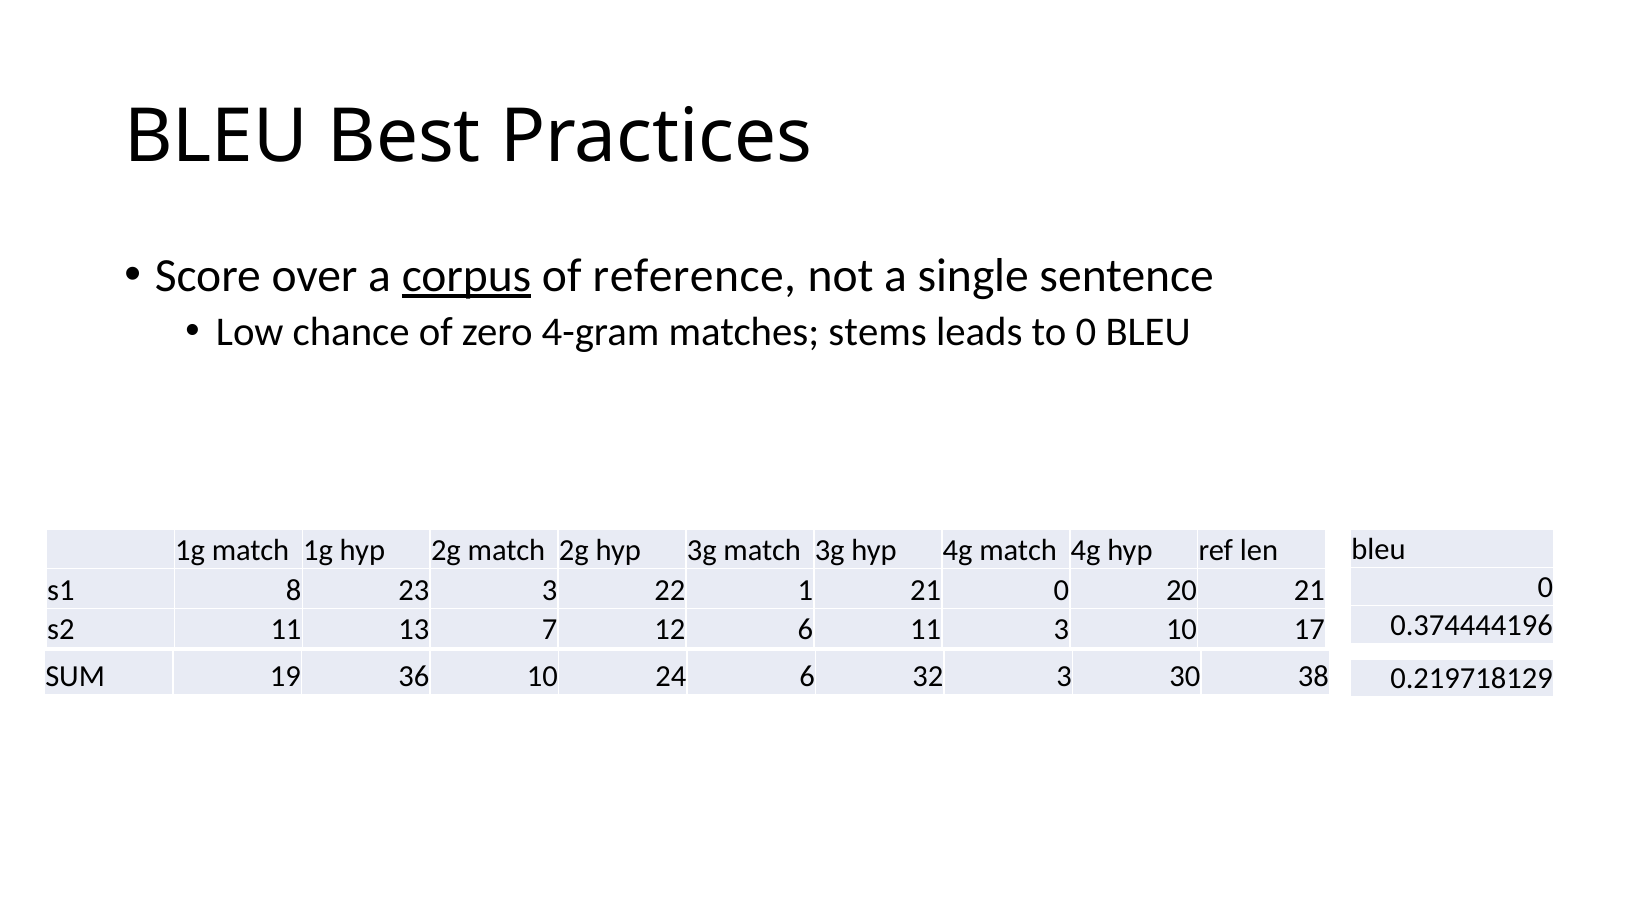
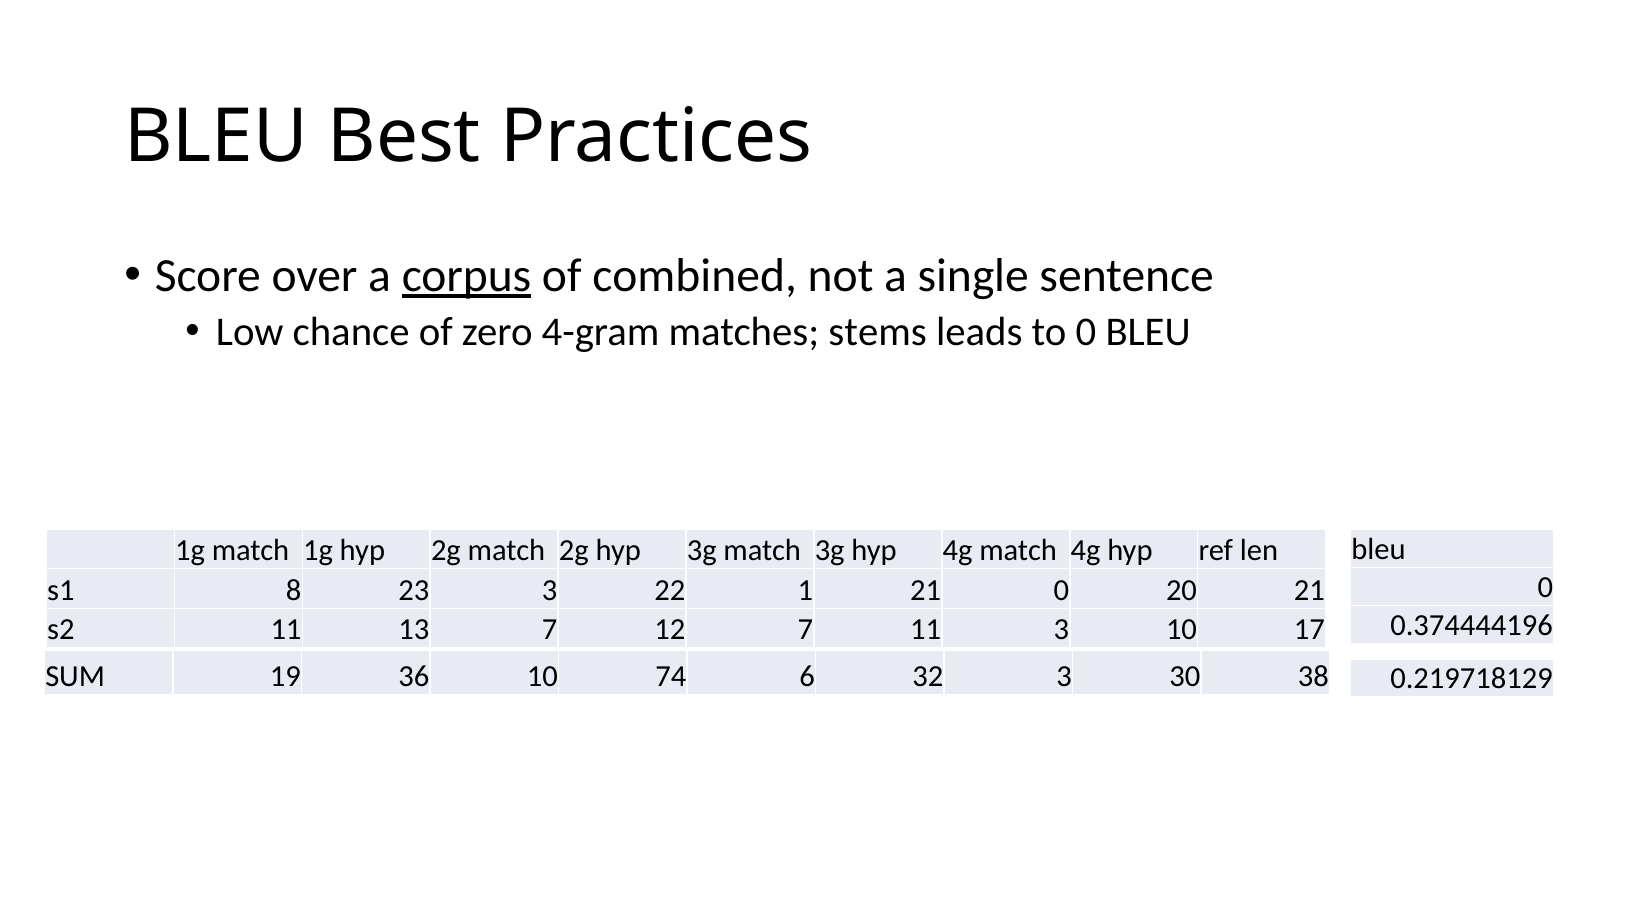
reference: reference -> combined (695, 276)
12 6: 6 -> 7 (805, 630)
24: 24 -> 74 (671, 677)
